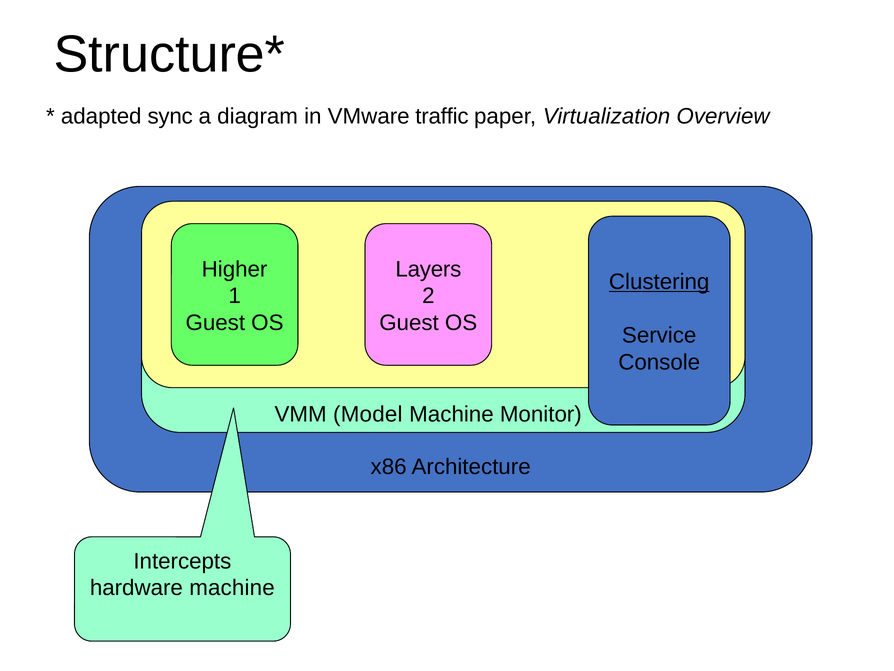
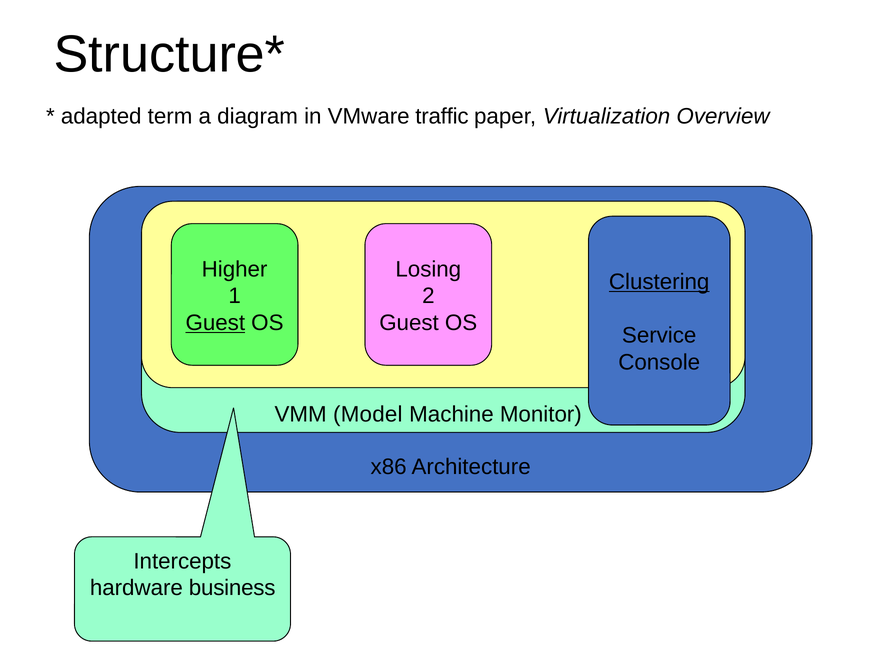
sync: sync -> term (170, 116)
Layers: Layers -> Losing (428, 269)
Guest underline: none -> present (215, 323)
hardware machine: machine -> business (232, 588)
